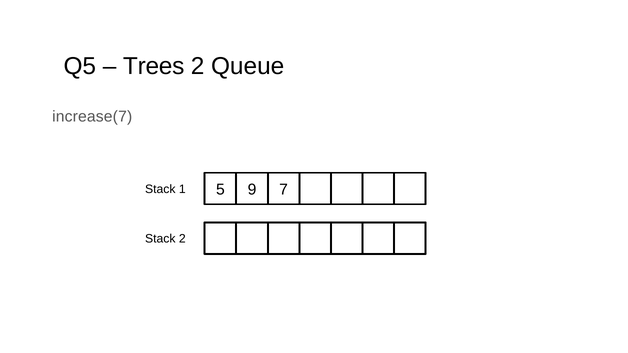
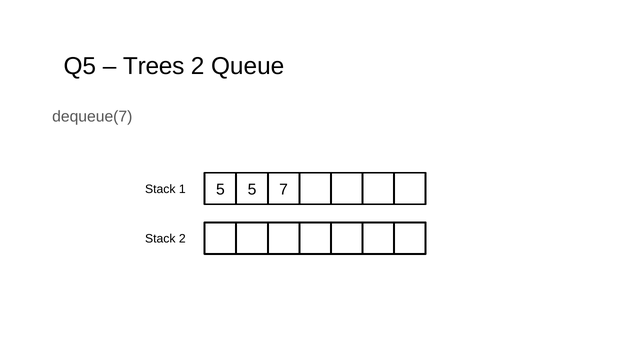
increase(7: increase(7 -> dequeue(7 (92, 117)
5 9: 9 -> 5 (252, 190)
